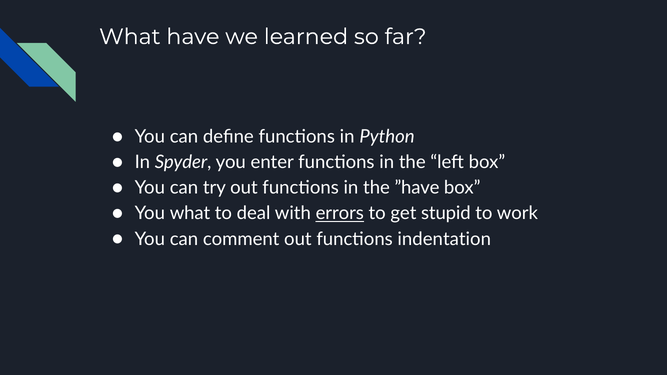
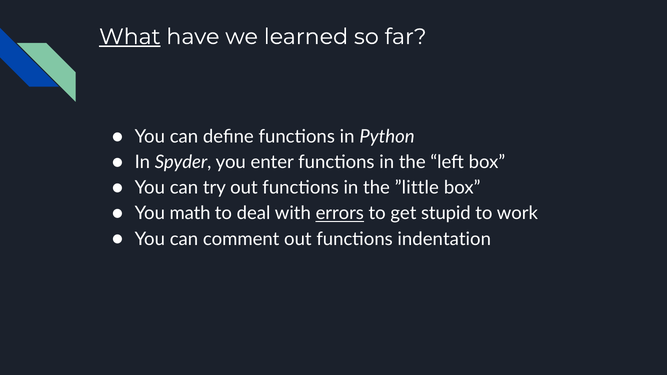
What underline: none -> present (130, 37)
”have: ”have -> ”little (417, 188)
You what: what -> math (190, 213)
